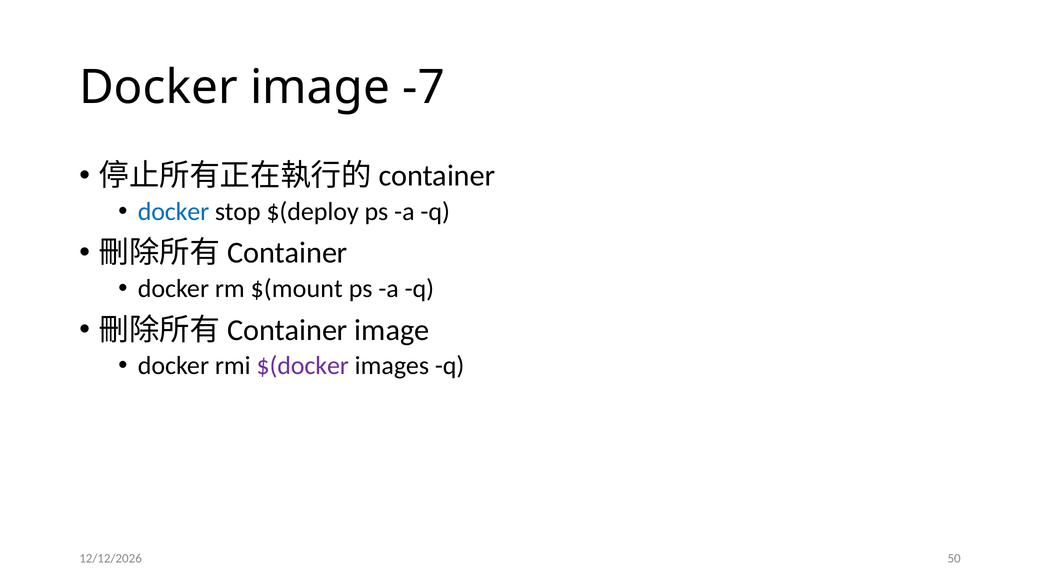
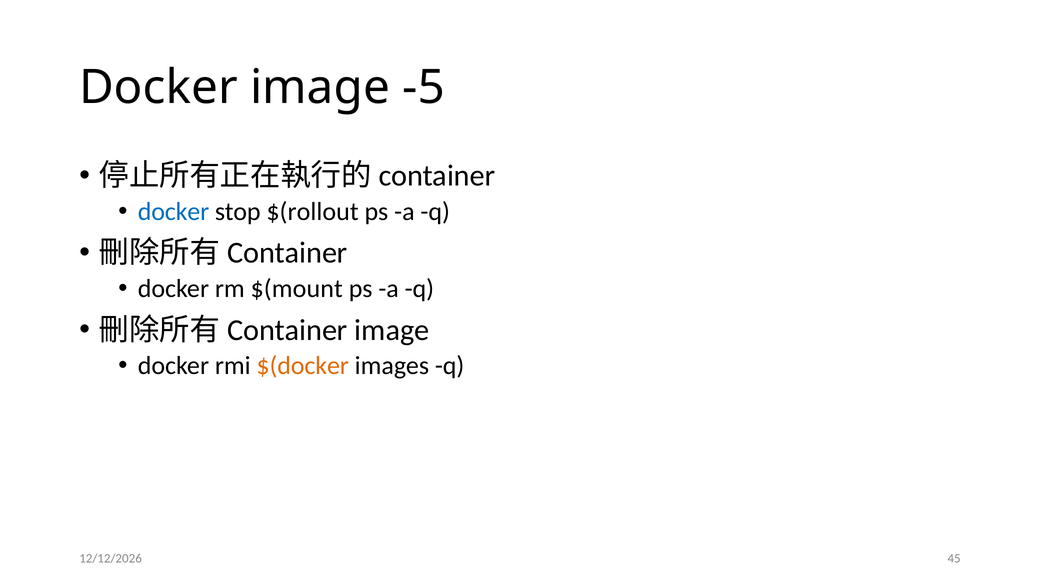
-7: -7 -> -5 (424, 87)
$(deploy: $(deploy -> $(rollout (313, 212)
$(docker colour: purple -> orange (303, 366)
50: 50 -> 45 (954, 559)
